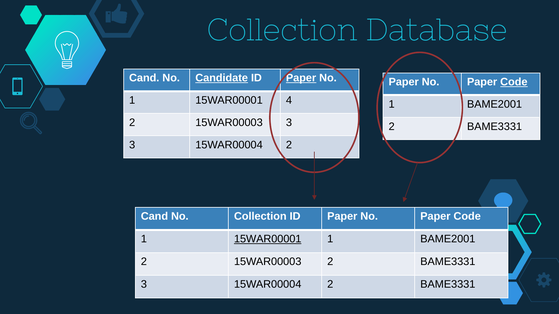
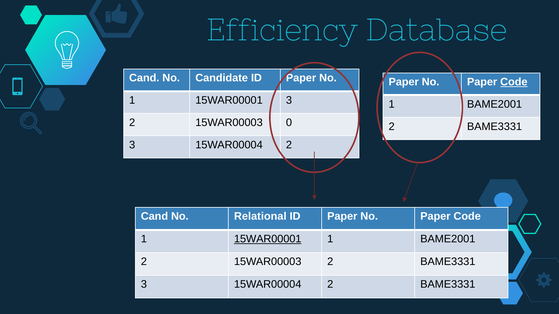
Collection: Collection -> Efficiency (282, 30)
Candidate underline: present -> none (222, 78)
Paper underline: present -> none (301, 78)
15WAR00001 4: 4 -> 3 (289, 100)
15WAR00003 3: 3 -> 0 (289, 123)
No Collection: Collection -> Relational (260, 217)
